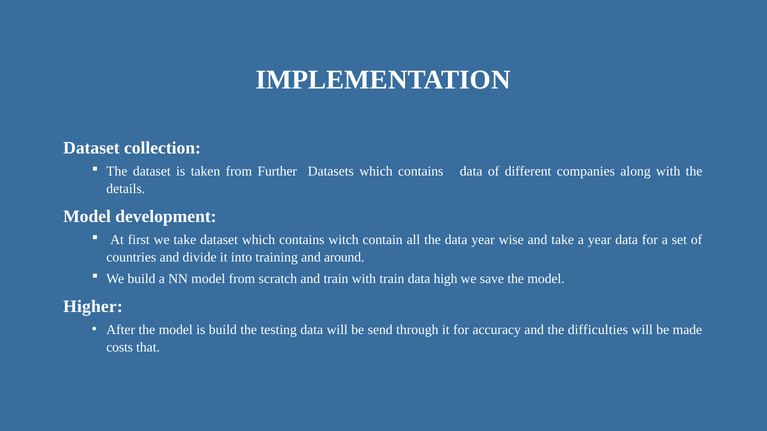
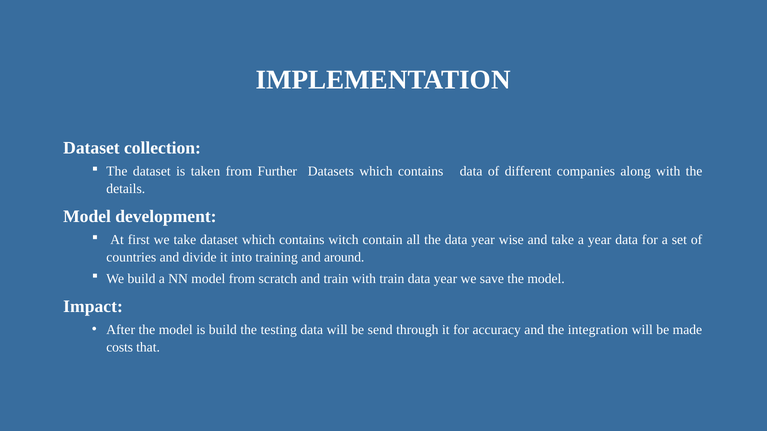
train data high: high -> year (445, 279)
Higher: Higher -> Impact (93, 307)
difficulties: difficulties -> integration (598, 330)
